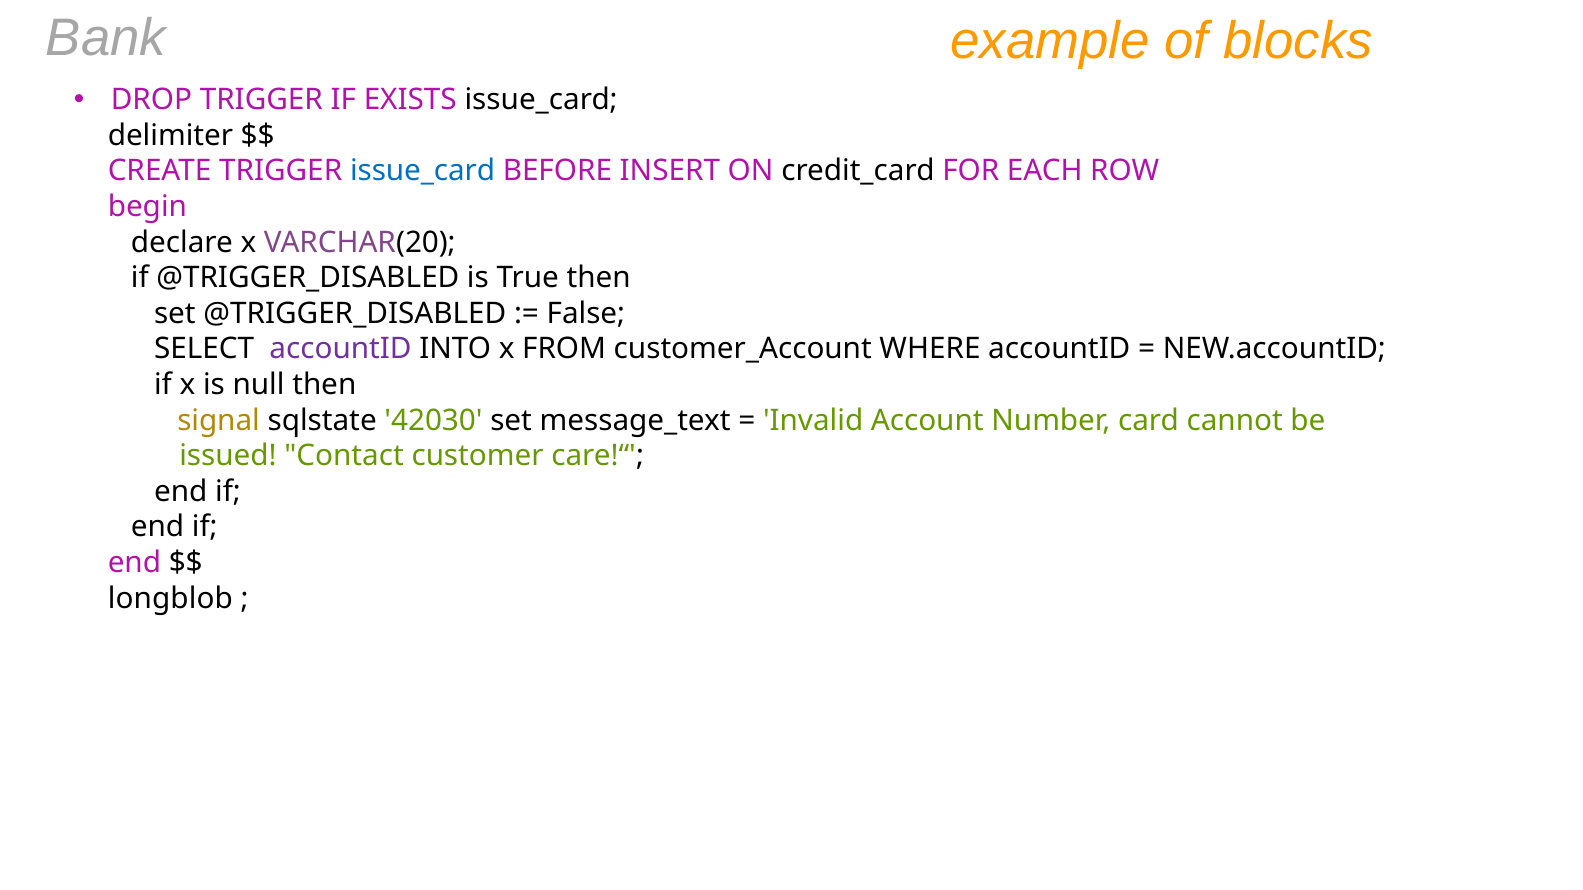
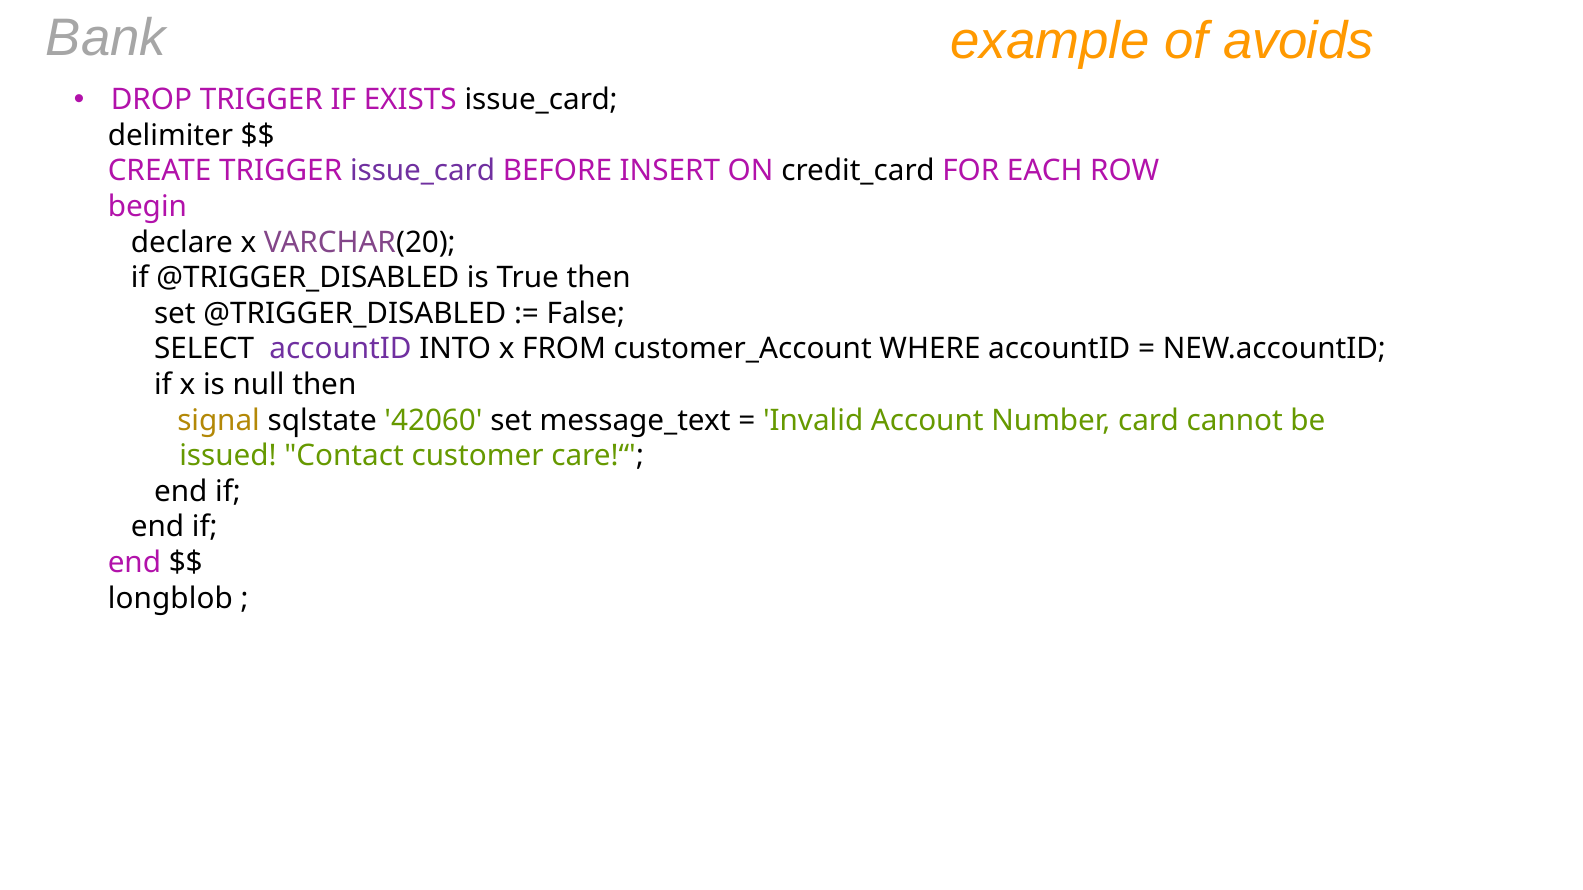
blocks: blocks -> avoids (1298, 41)
issue_card colour: blue -> purple (423, 171)
42030: 42030 -> 42060 (433, 421)
